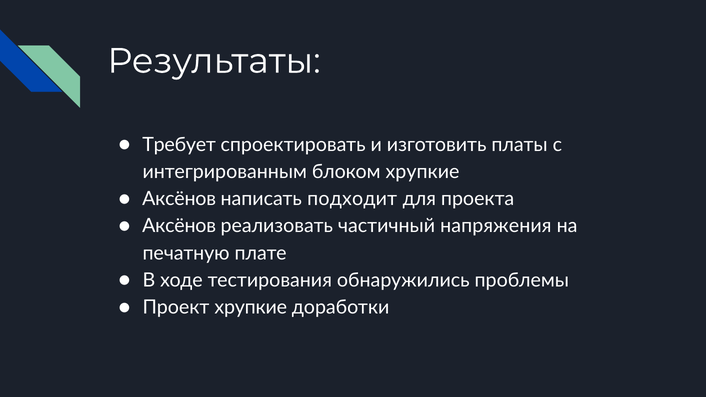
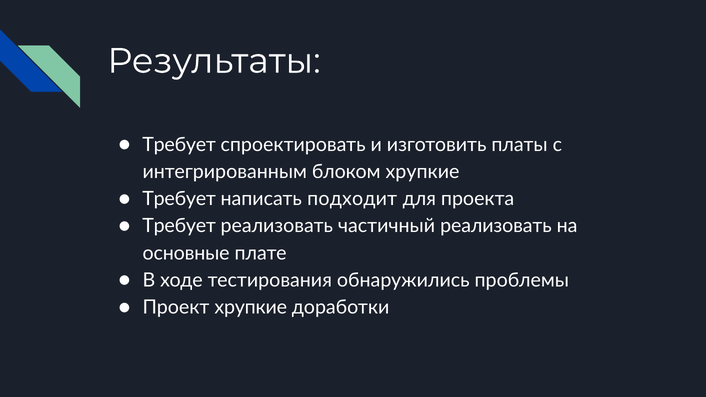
Аксёнов: Аксёнов -> Требует (179, 199)
Аксёнов: Аксёнов -> Требует (179, 226)
частичный напряжения: напряжения -> реализовать (496, 226)
печатную: печатную -> основные (186, 253)
